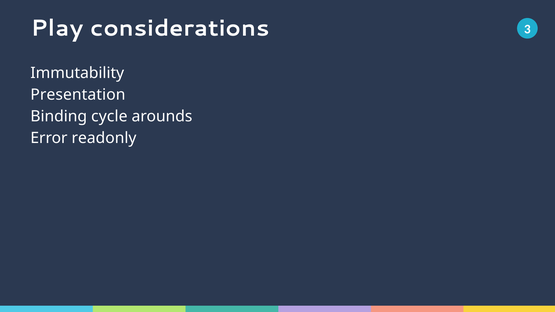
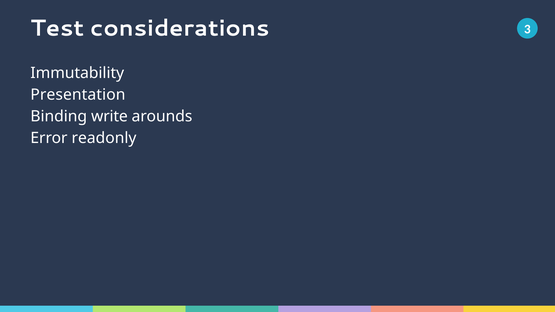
Play: Play -> Test (57, 28)
cycle: cycle -> write (109, 116)
